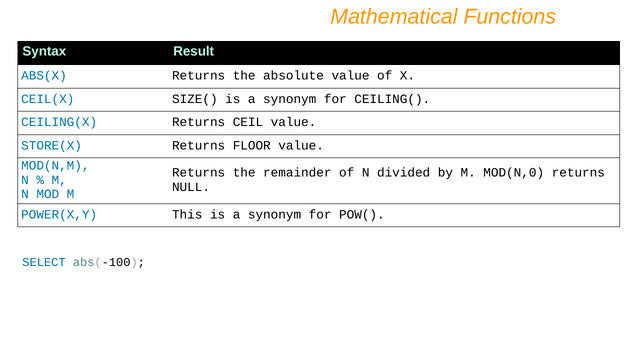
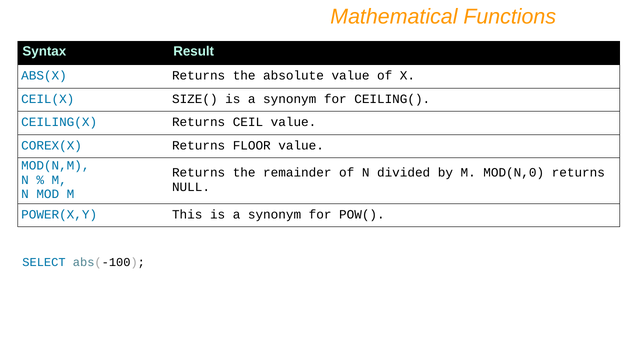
STORE(X: STORE(X -> COREX(X (52, 145)
